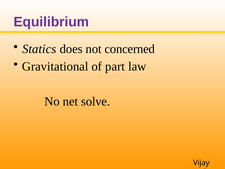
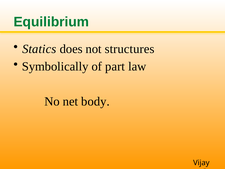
Equilibrium colour: purple -> green (51, 22)
concerned: concerned -> structures (130, 49)
Gravitational: Gravitational -> Symbolically (55, 66)
solve: solve -> body (95, 101)
